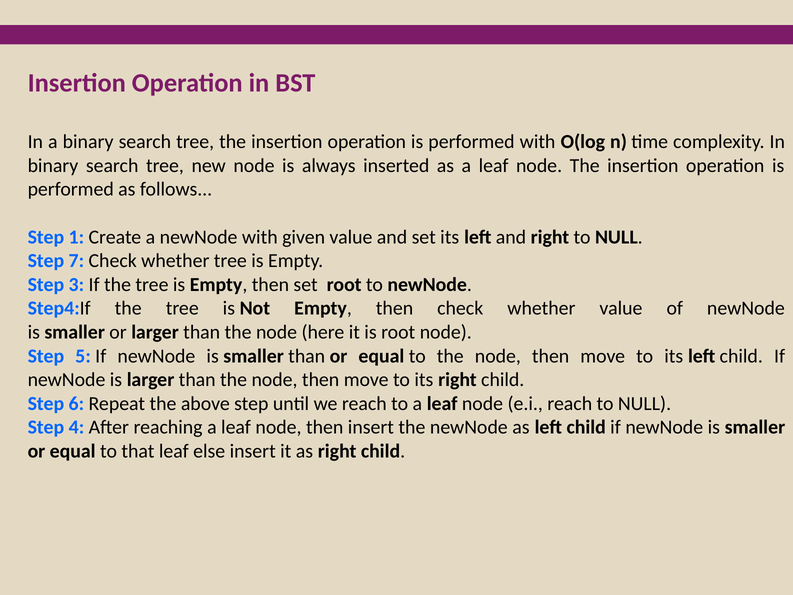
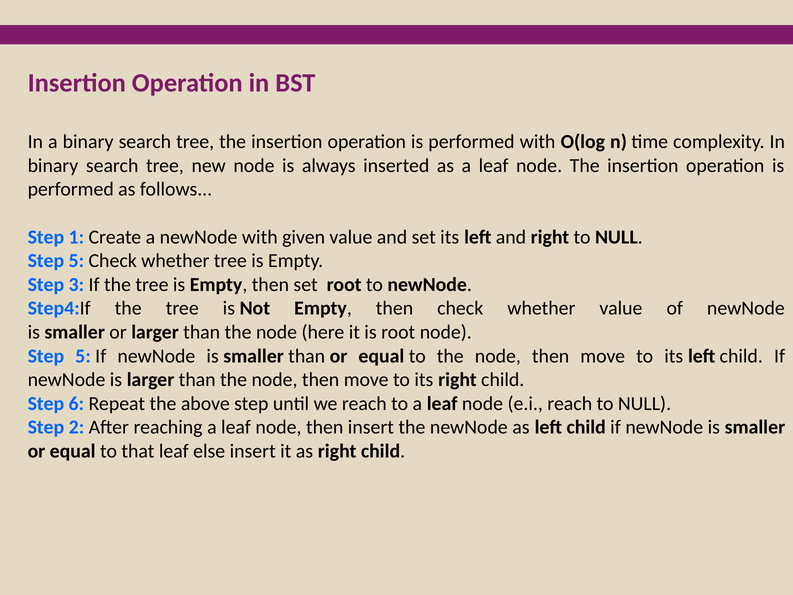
7: 7 -> 5 (76, 261)
4: 4 -> 2 (76, 427)
